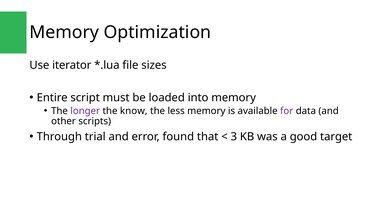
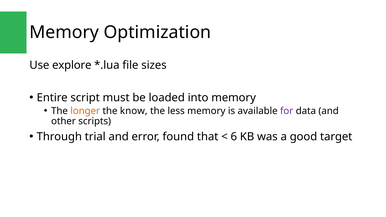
iterator: iterator -> explore (72, 65)
longer colour: purple -> orange (85, 111)
3: 3 -> 6 (234, 137)
